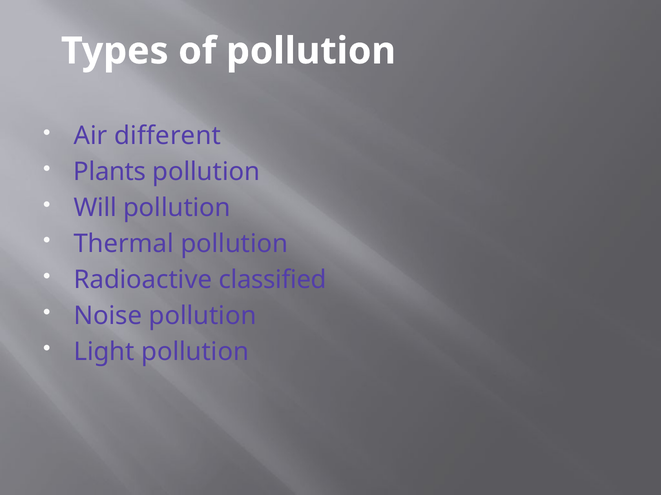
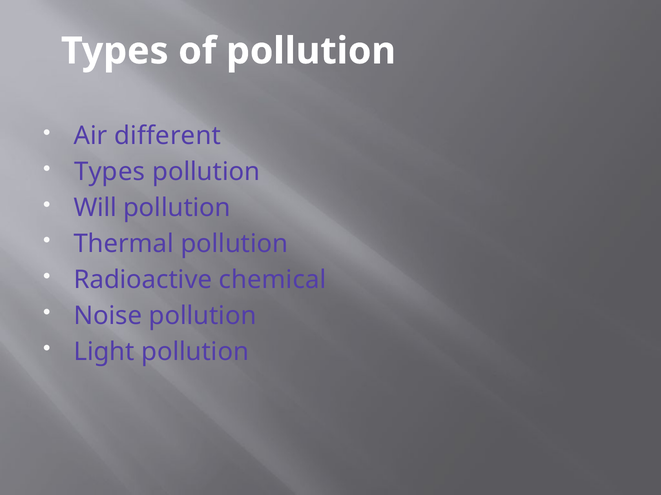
Plants: Plants -> Types (110, 172)
classified: classified -> chemical (272, 280)
